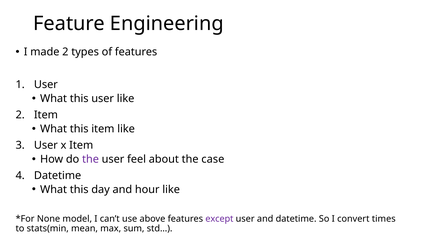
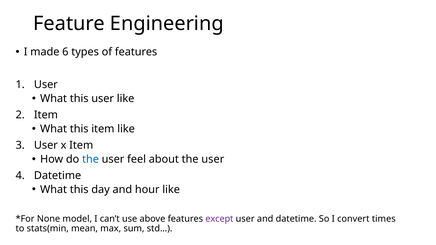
made 2: 2 -> 6 (65, 52)
the colour: purple -> blue (90, 159)
about the case: case -> user (213, 159)
